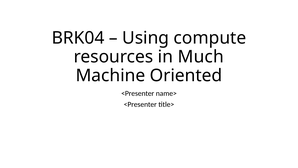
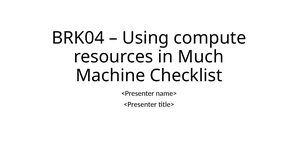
Oriented: Oriented -> Checklist (186, 75)
